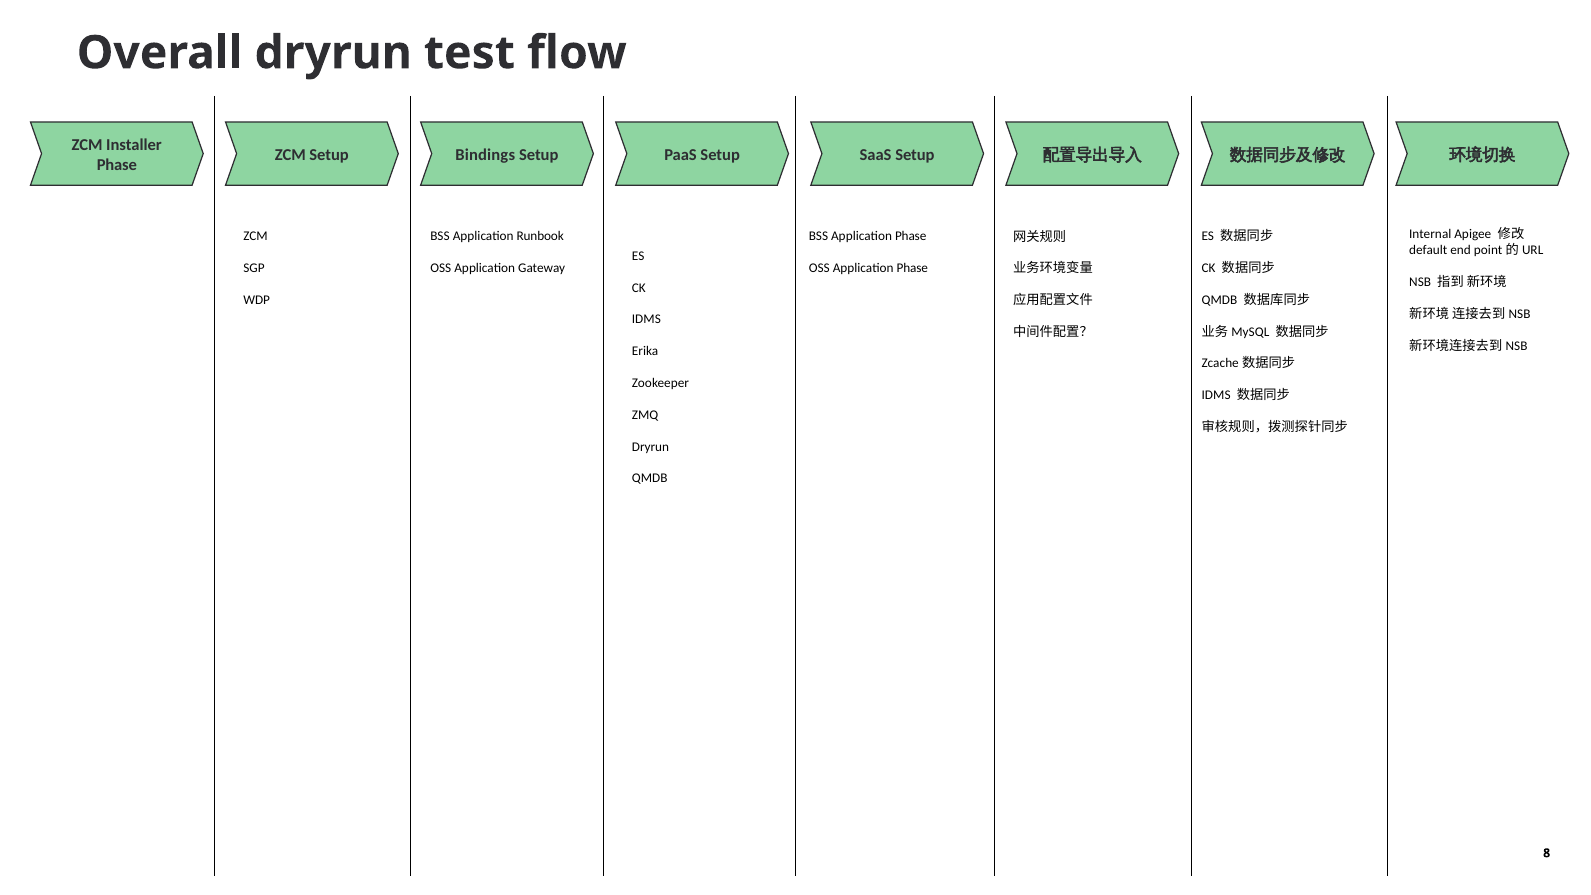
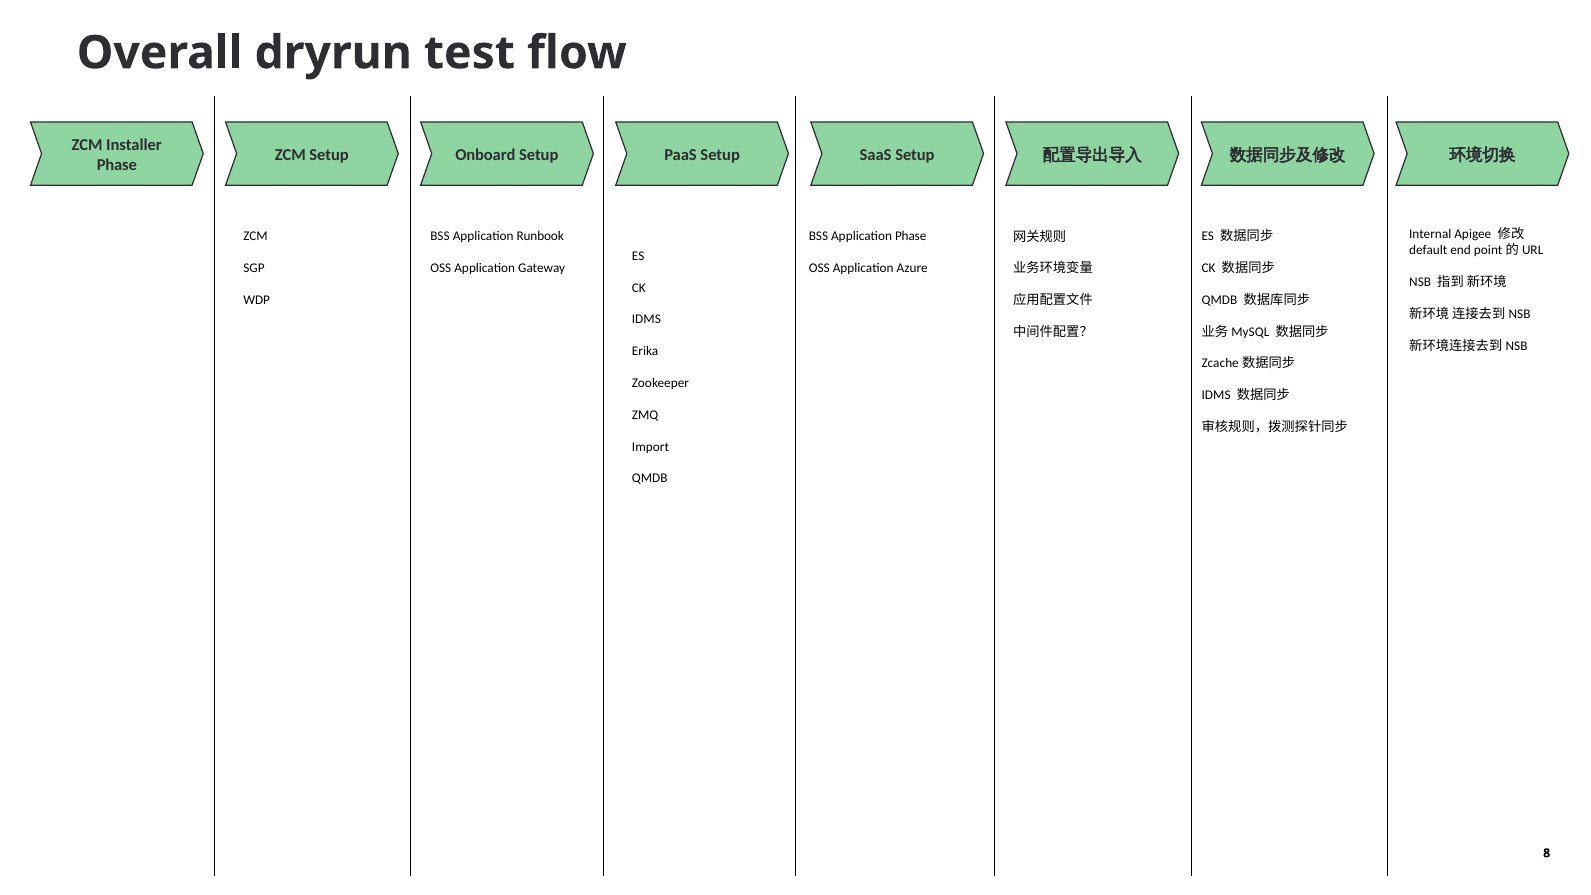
Bindings: Bindings -> Onboard (485, 155)
OSS Application Phase: Phase -> Azure (912, 268)
Dryrun: Dryrun -> Import (651, 447)
